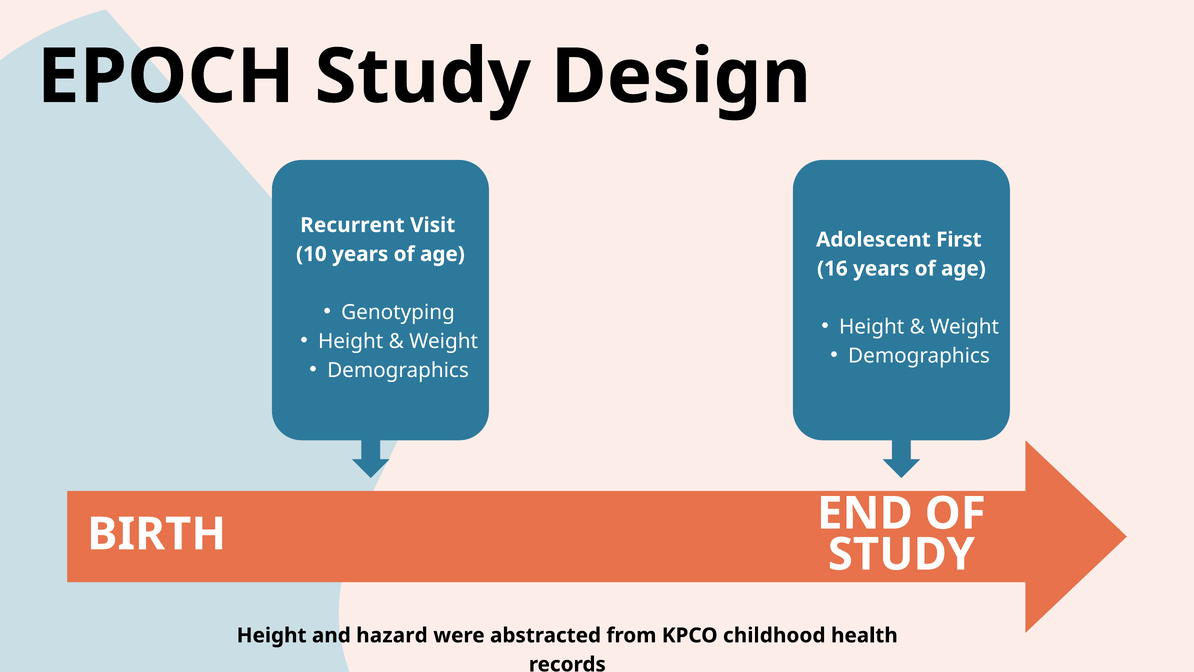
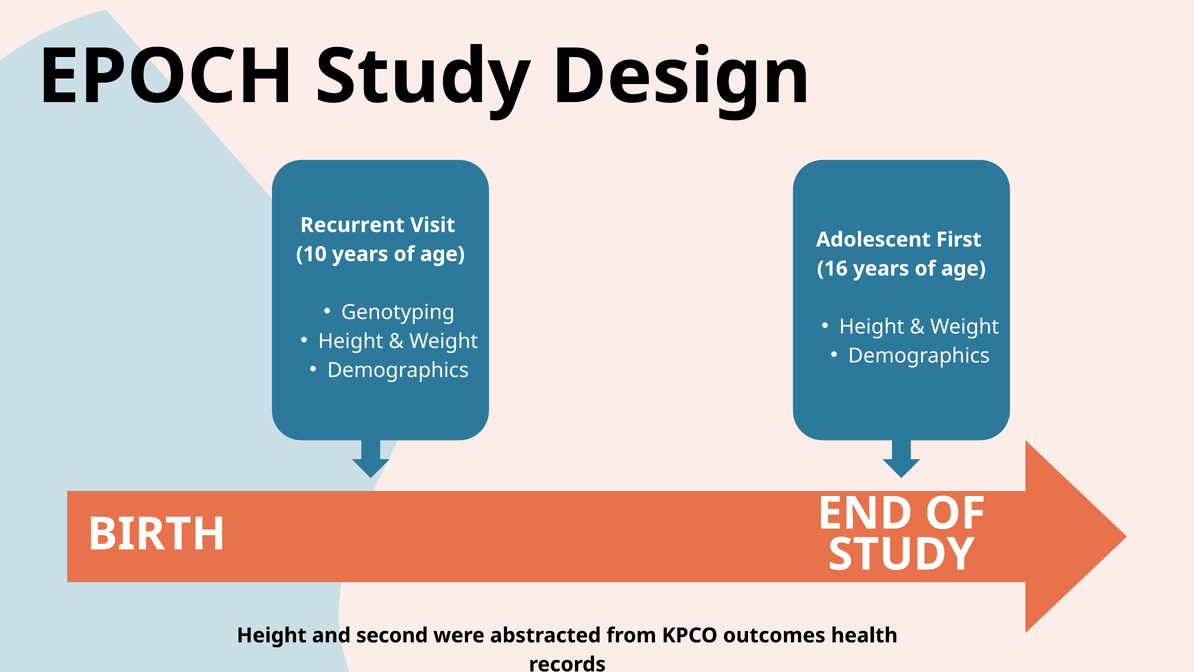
hazard: hazard -> second (392, 635)
childhood: childhood -> outcomes (774, 635)
